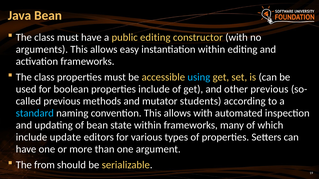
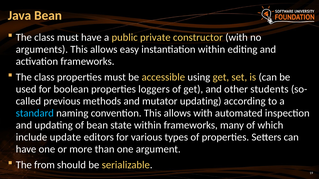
public editing: editing -> private (155, 37)
using colour: light blue -> white (199, 77)
properties include: include -> loggers (154, 89)
other previous: previous -> students (269, 89)
mutator students: students -> updating (201, 101)
